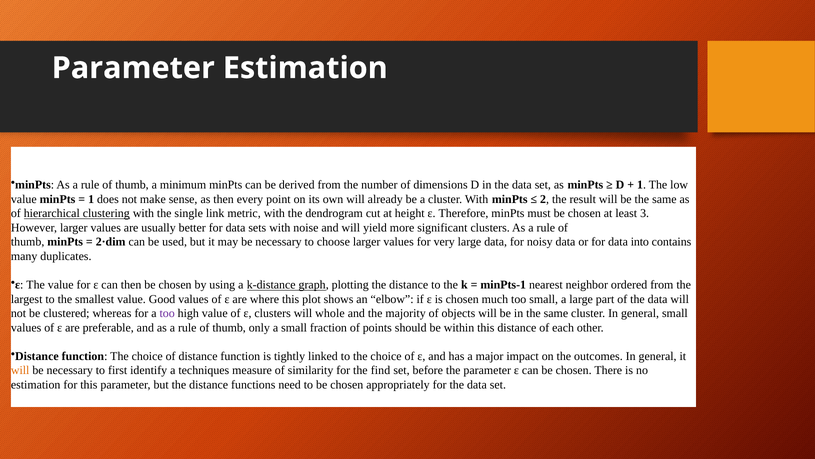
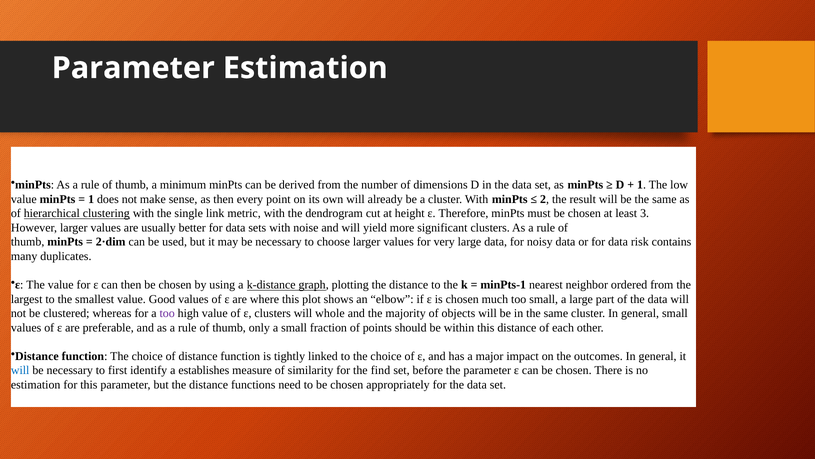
into: into -> risk (640, 242)
will colour: orange -> blue (20, 370)
techniques: techniques -> establishes (204, 370)
